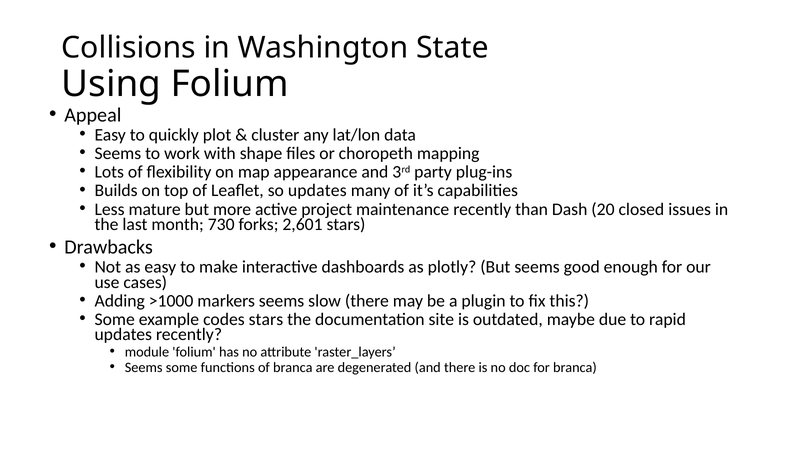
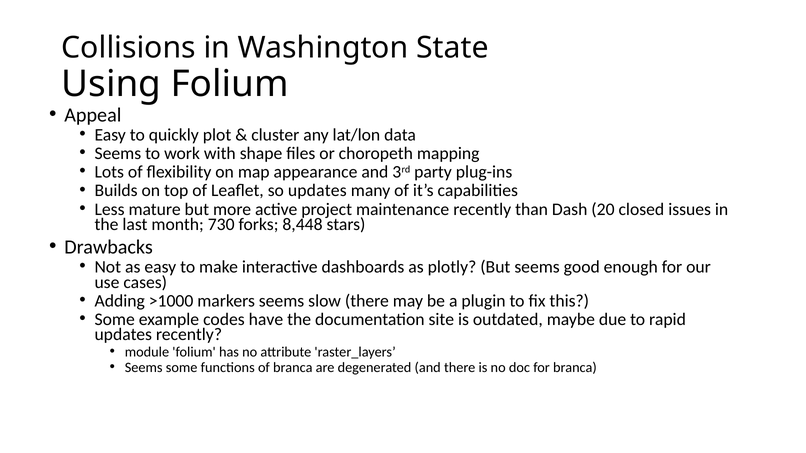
2,601: 2,601 -> 8,448 (302, 225)
codes stars: stars -> have (266, 320)
